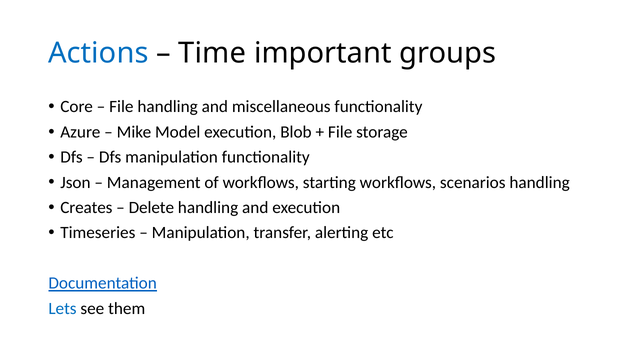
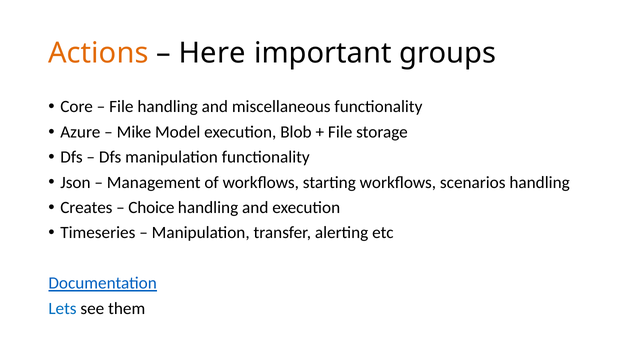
Actions colour: blue -> orange (98, 53)
Time: Time -> Here (212, 53)
Delete: Delete -> Choice (151, 208)
